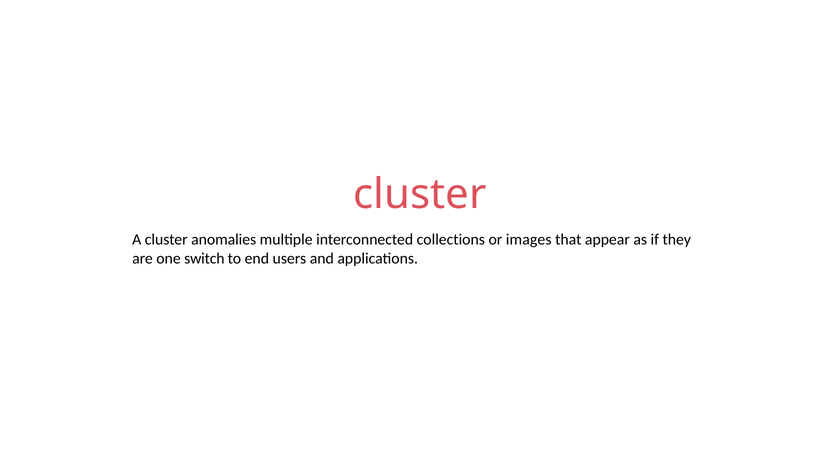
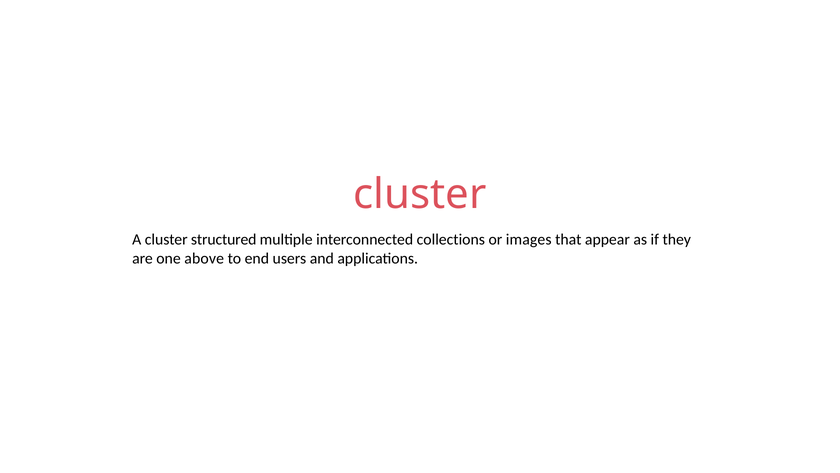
anomalies: anomalies -> structured (224, 239)
switch: switch -> above (204, 258)
